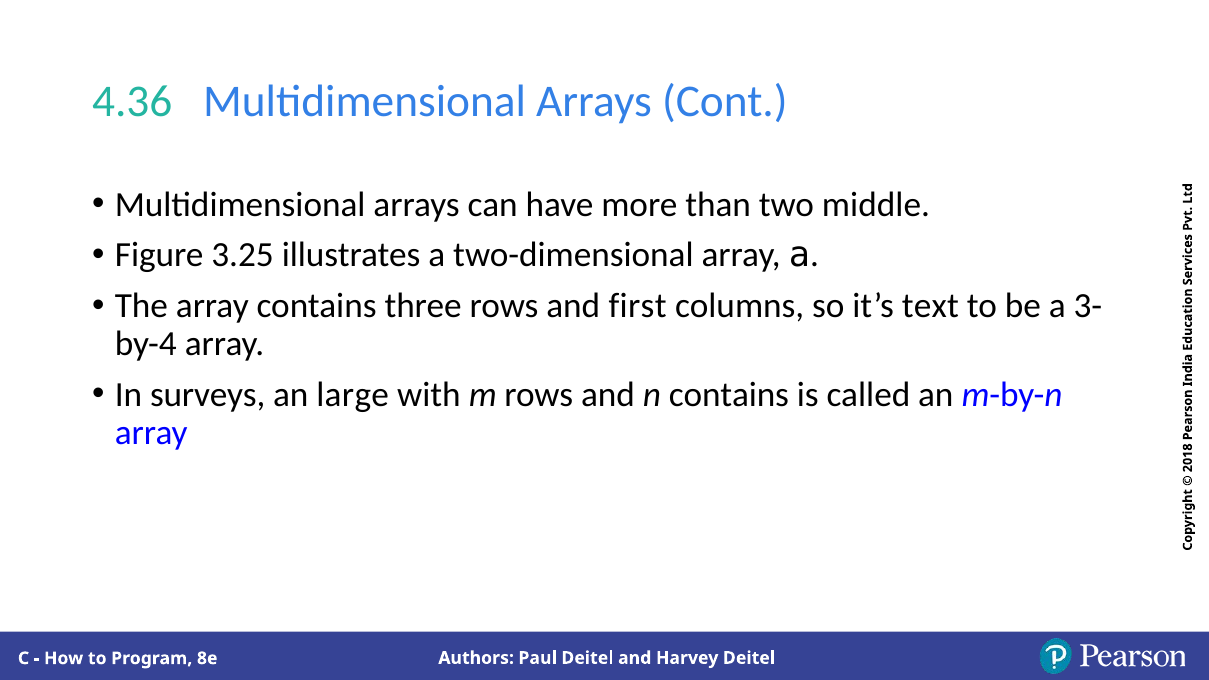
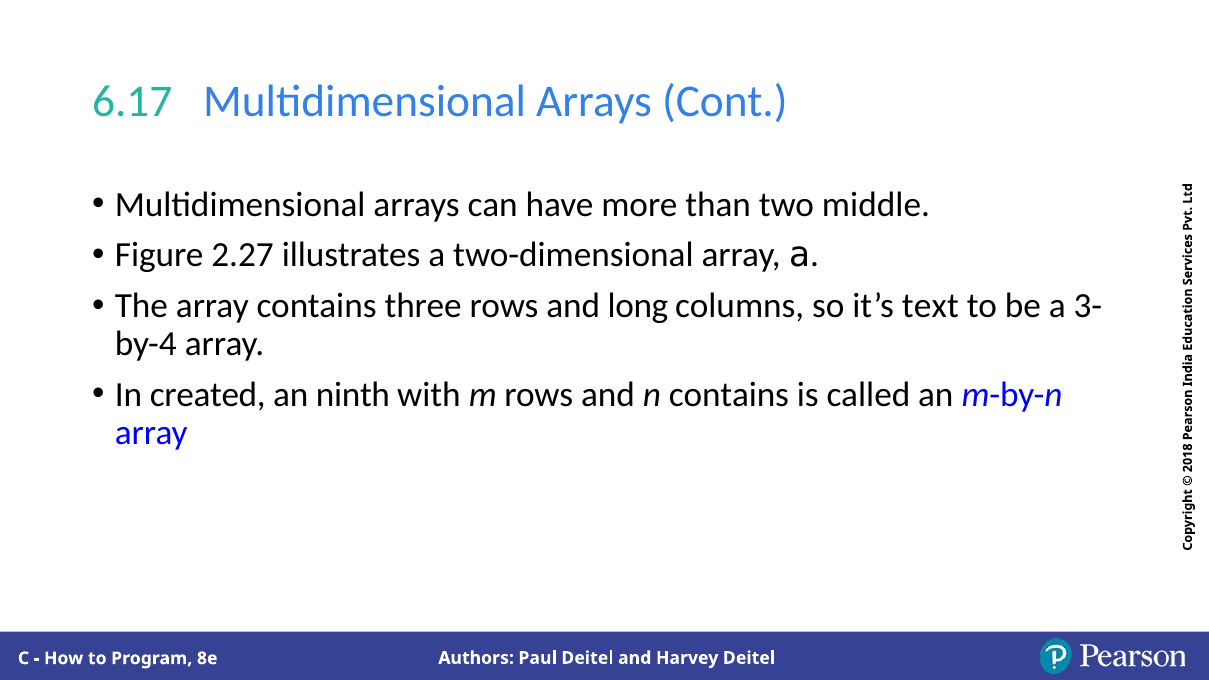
4.36: 4.36 -> 6.17 (132, 102)
3.25: 3.25 -> 2.27 (243, 255)
first: first -> long (638, 306)
surveys: surveys -> created (208, 395)
large: large -> ninth (353, 395)
